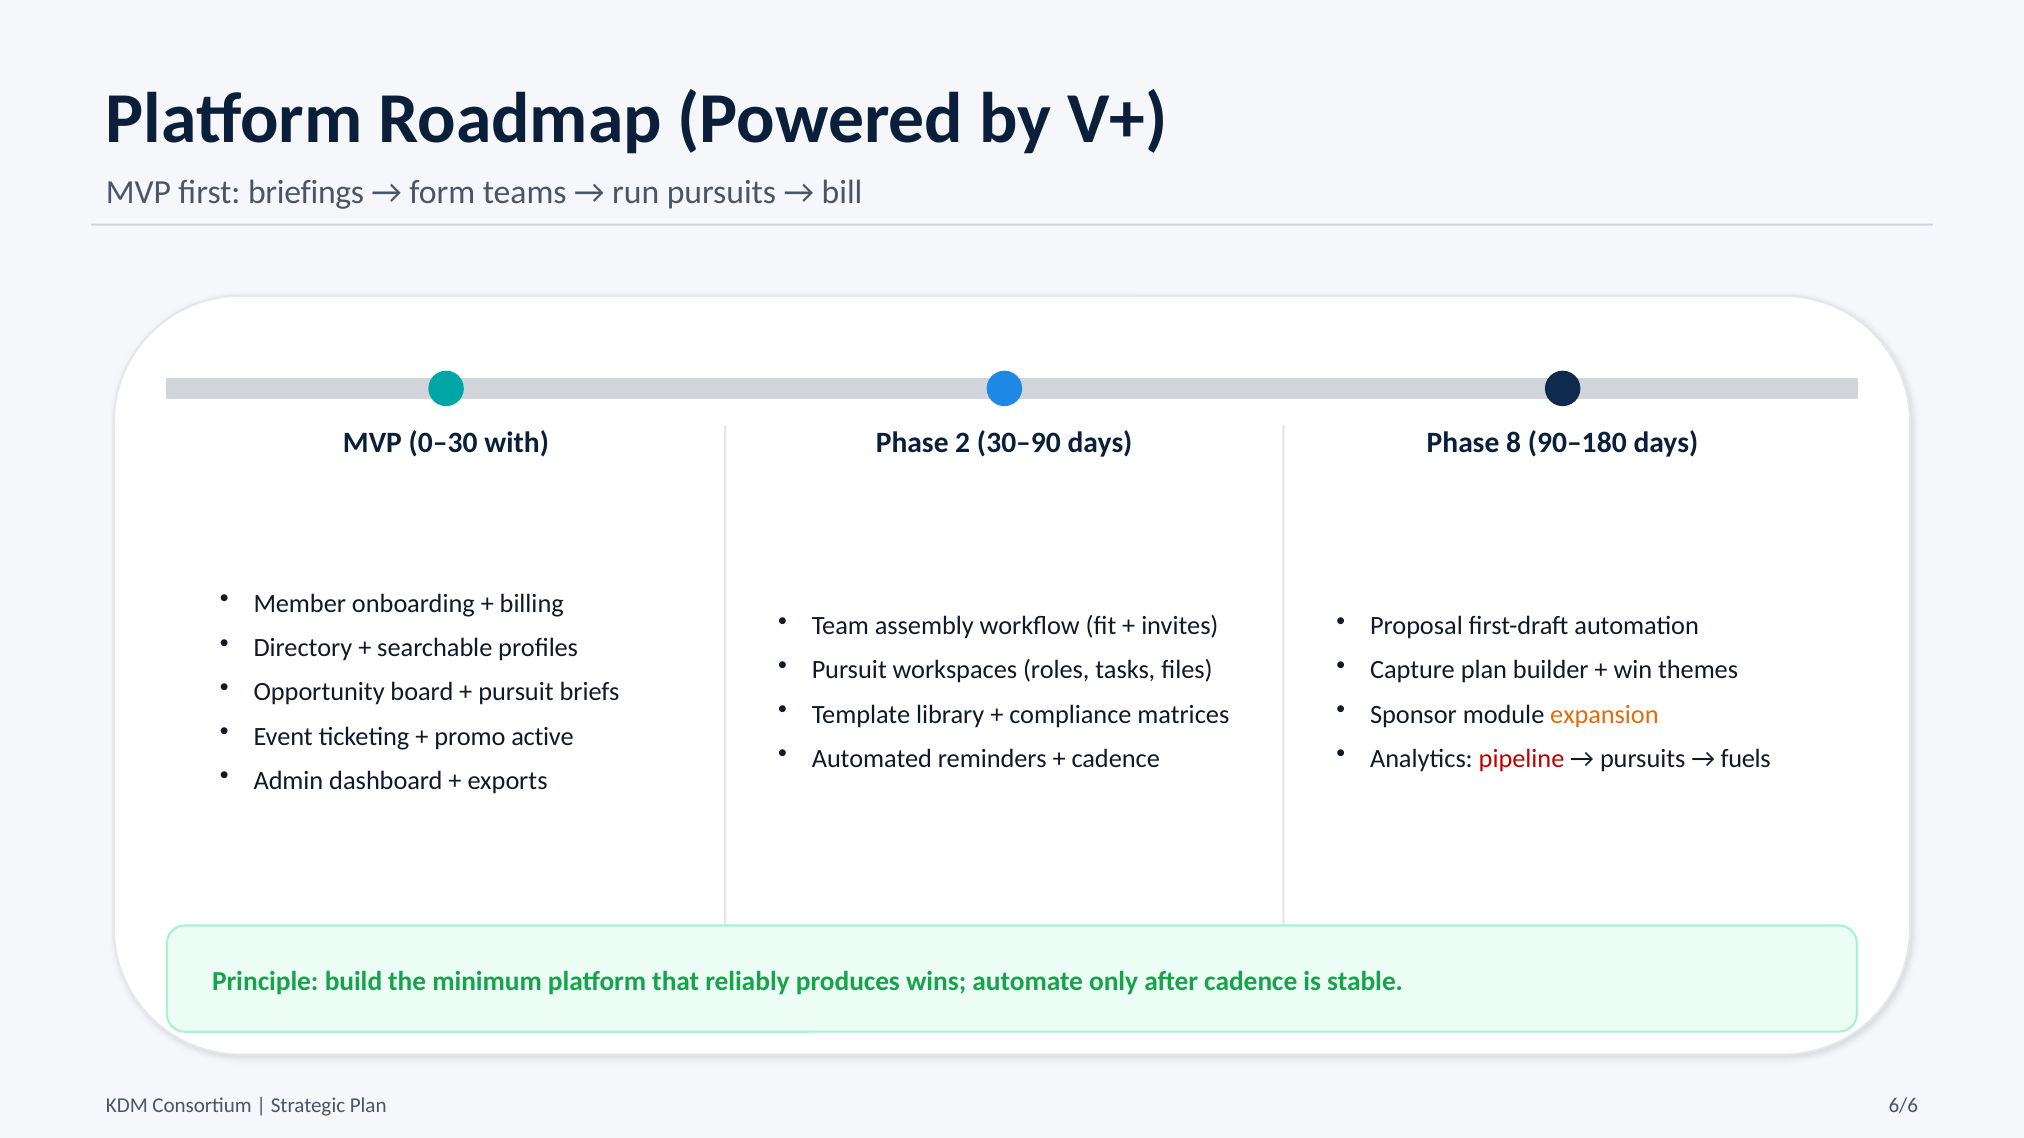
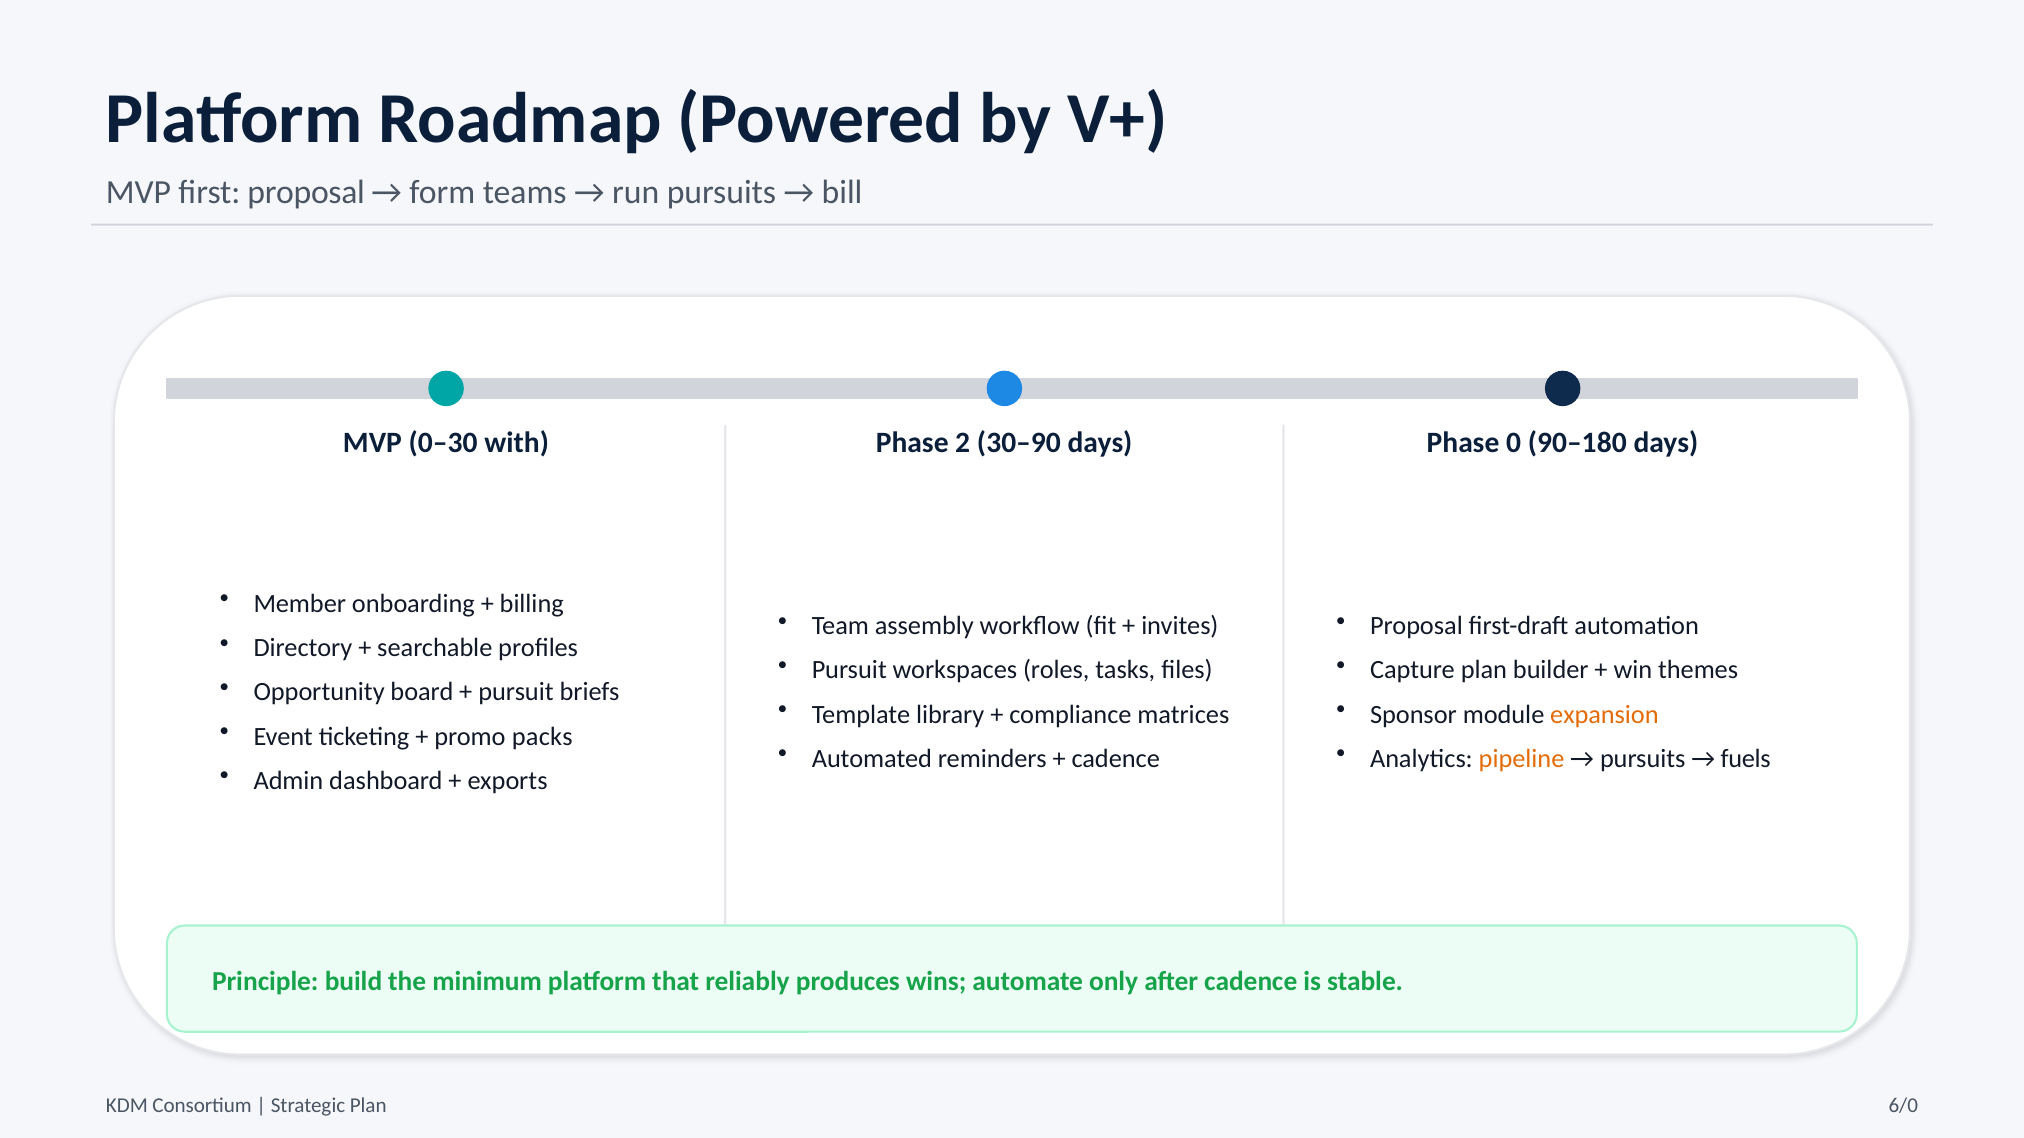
first briefings: briefings -> proposal (306, 192)
8: 8 -> 0 (1514, 443)
active: active -> packs (542, 737)
pipeline colour: red -> orange (1522, 759)
6/6: 6/6 -> 6/0 (1903, 1106)
